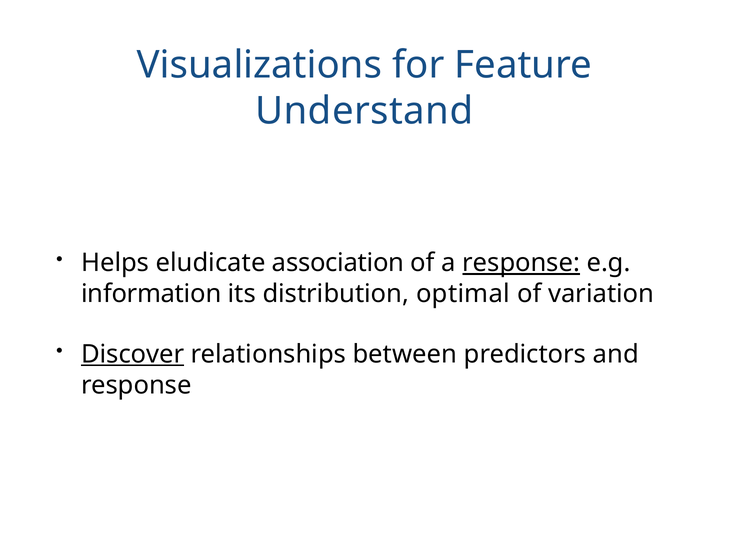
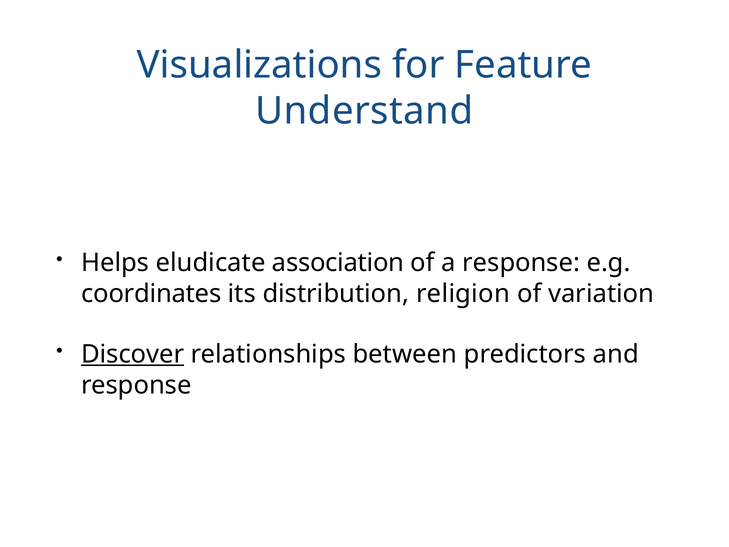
response underline: present -> none (521, 263)
information: information -> coordinates (151, 294)
optimal: optimal -> religion (463, 294)
